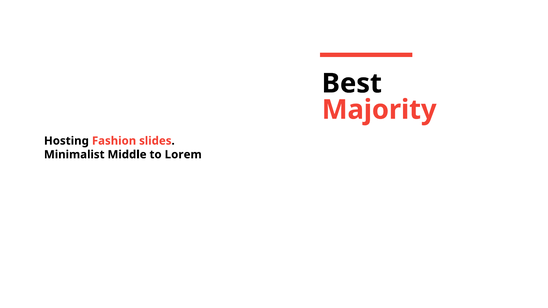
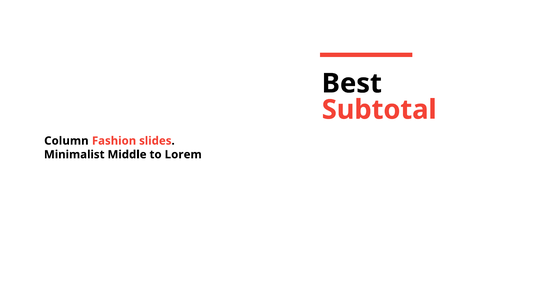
Majority: Majority -> Subtotal (379, 110)
Hosting: Hosting -> Column (66, 141)
